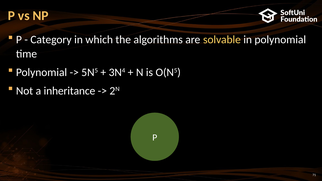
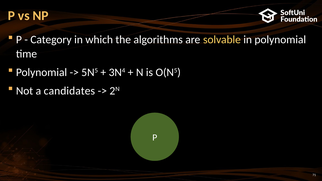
inheritance: inheritance -> candidates (69, 91)
